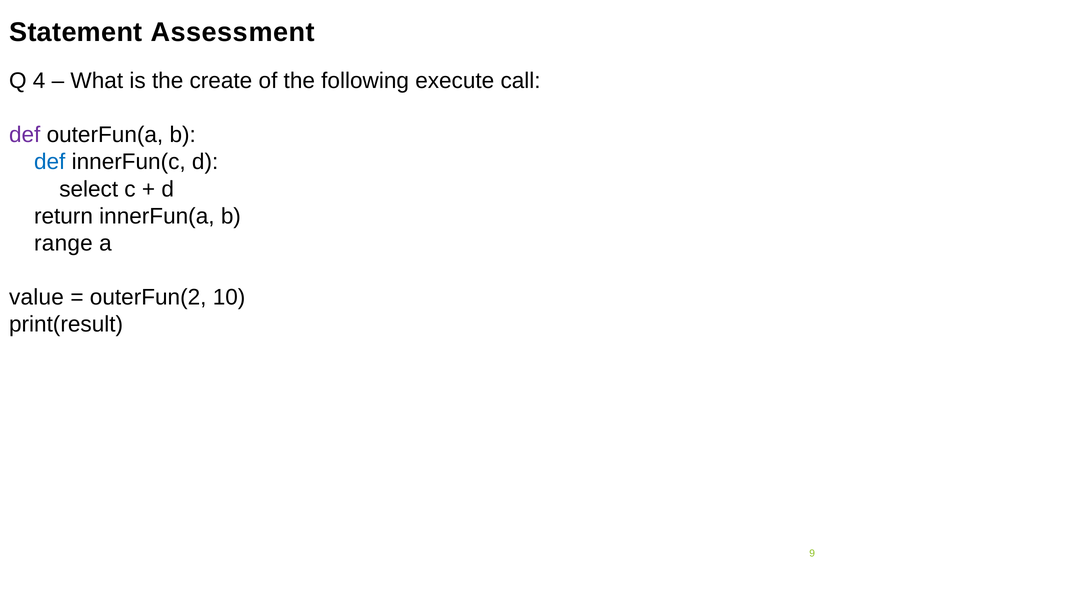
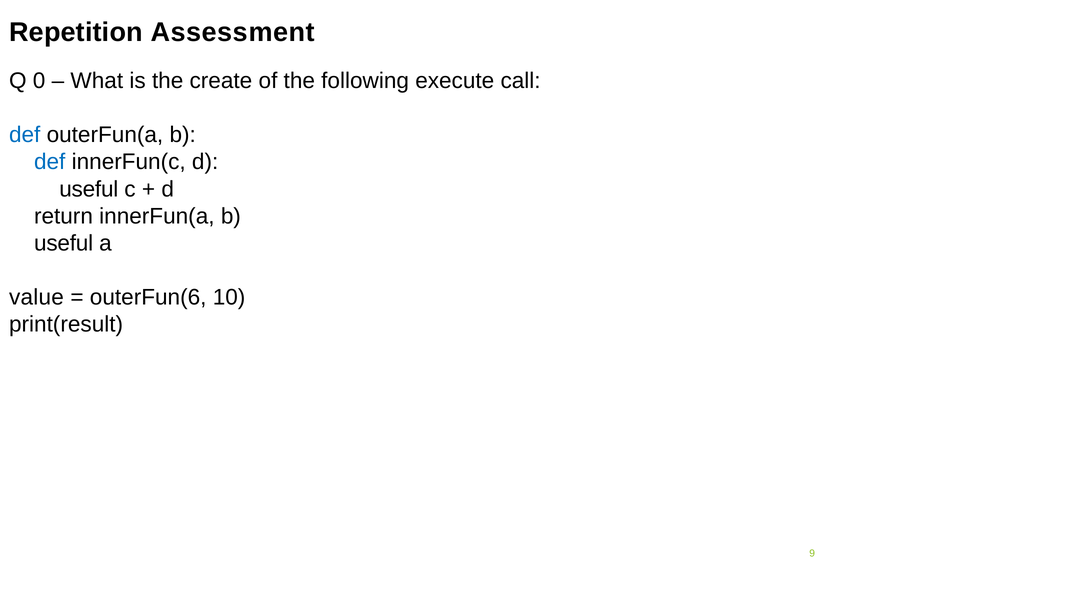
Statement: Statement -> Repetition (76, 32)
4: 4 -> 0 (39, 81)
def colour: purple -> blue (25, 135)
select: select -> useful (89, 189)
range: range -> useful (64, 243)
outerFun(2: outerFun(2 -> outerFun(6 (148, 297)
